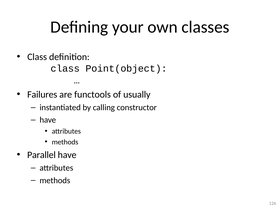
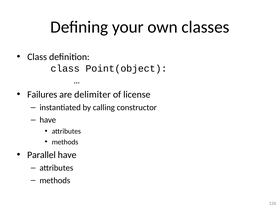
functools: functools -> delimiter (92, 94)
usually: usually -> license (137, 94)
